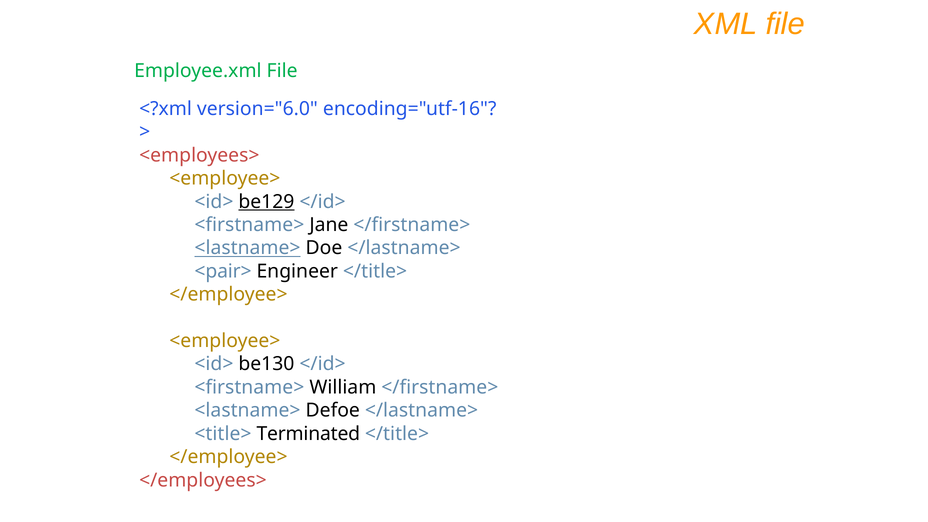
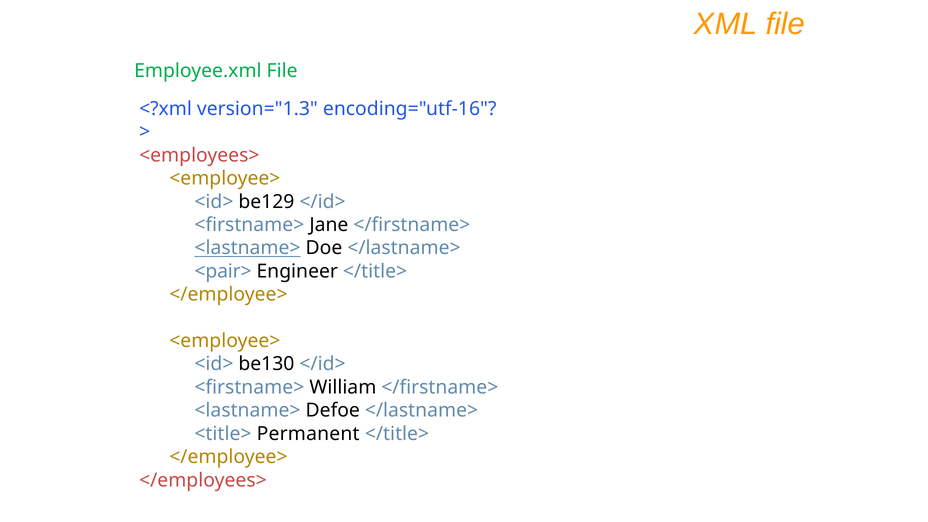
version="6.0: version="6.0 -> version="1.3 (257, 109)
be129 underline: present -> none (266, 202)
Terminated: Terminated -> Permanent (308, 434)
